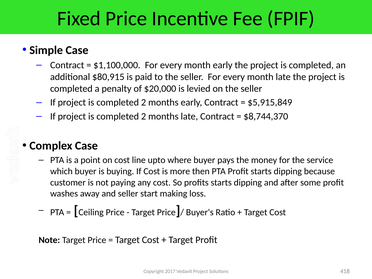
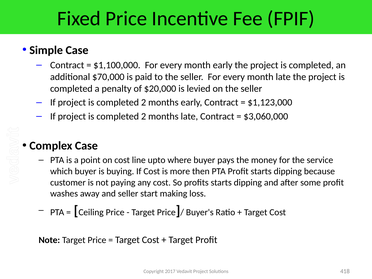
$80,915: $80,915 -> $70,000 (108, 77)
$5,915,849: $5,915,849 -> $1,123,000 (270, 102)
$8,744,370: $8,744,370 -> $3,060,000 (266, 116)
